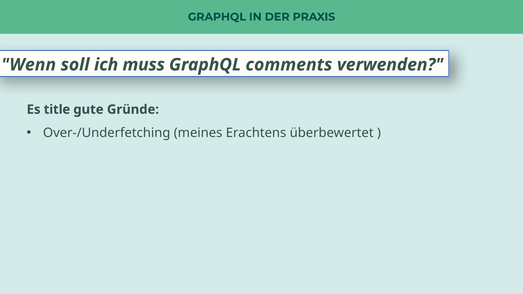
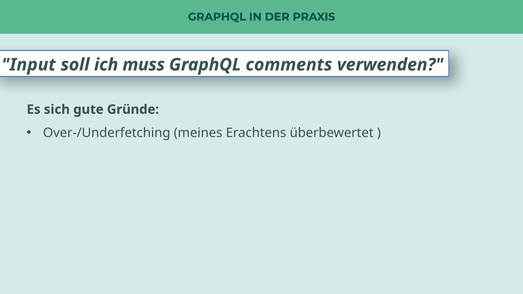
Wenn: Wenn -> Input (29, 65)
title: title -> sich (57, 110)
